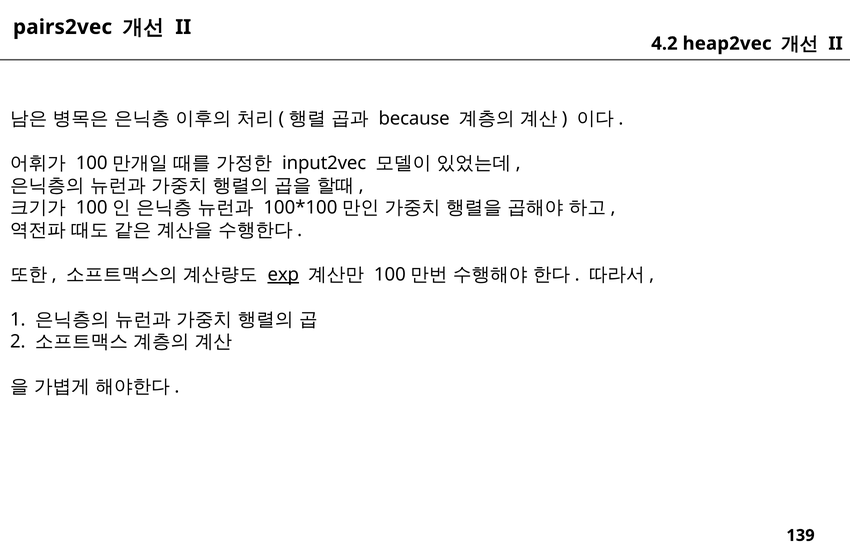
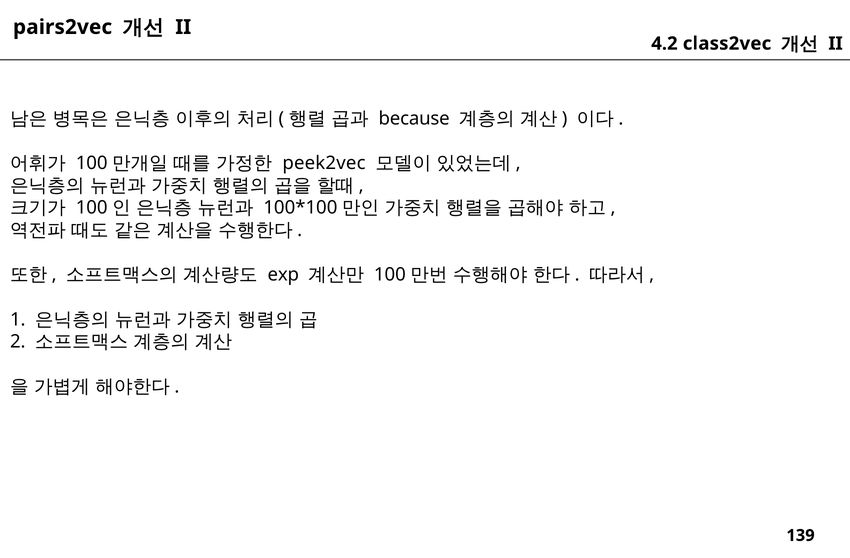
heap2vec: heap2vec -> class2vec (727, 44)
input2vec: input2vec -> peek2vec (324, 163)
exp underline: present -> none (283, 275)
